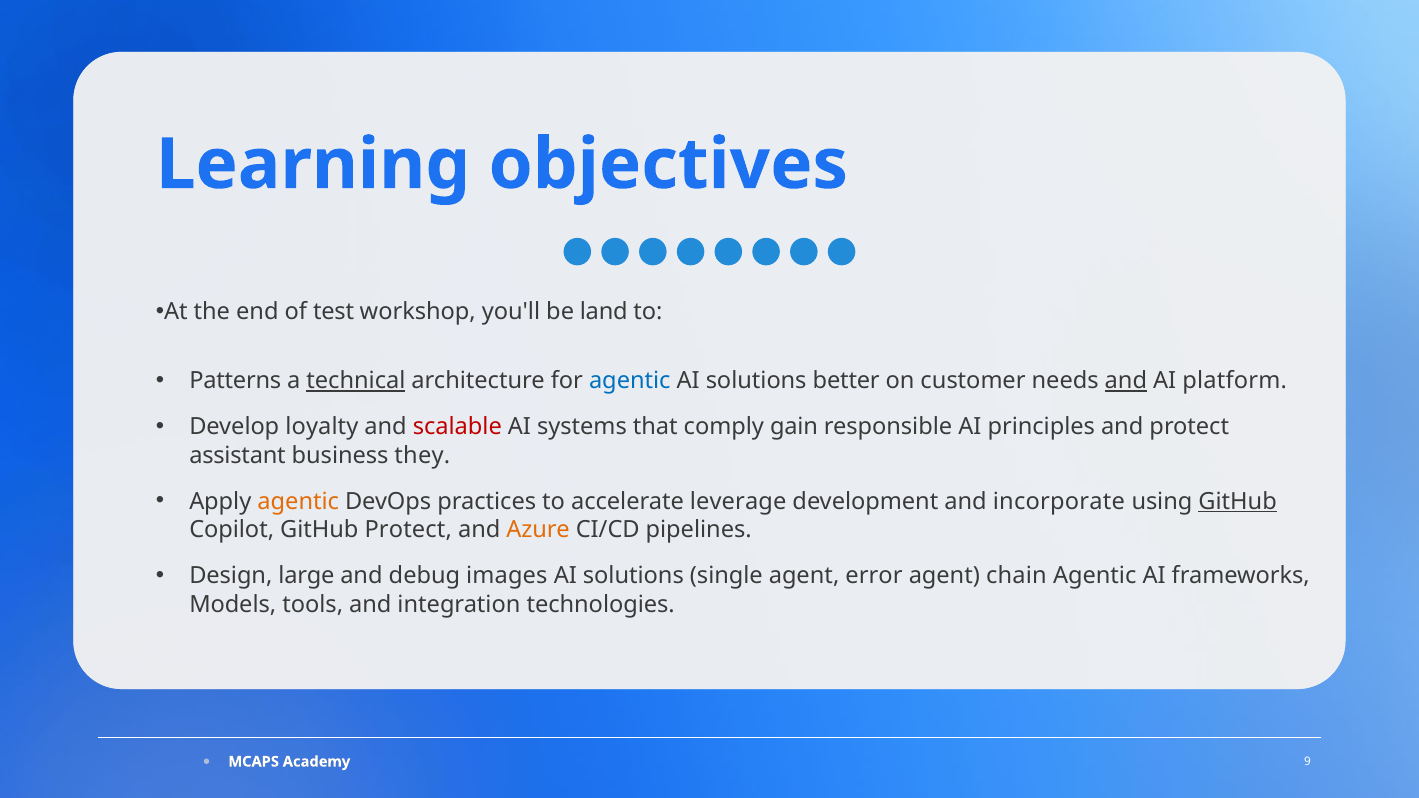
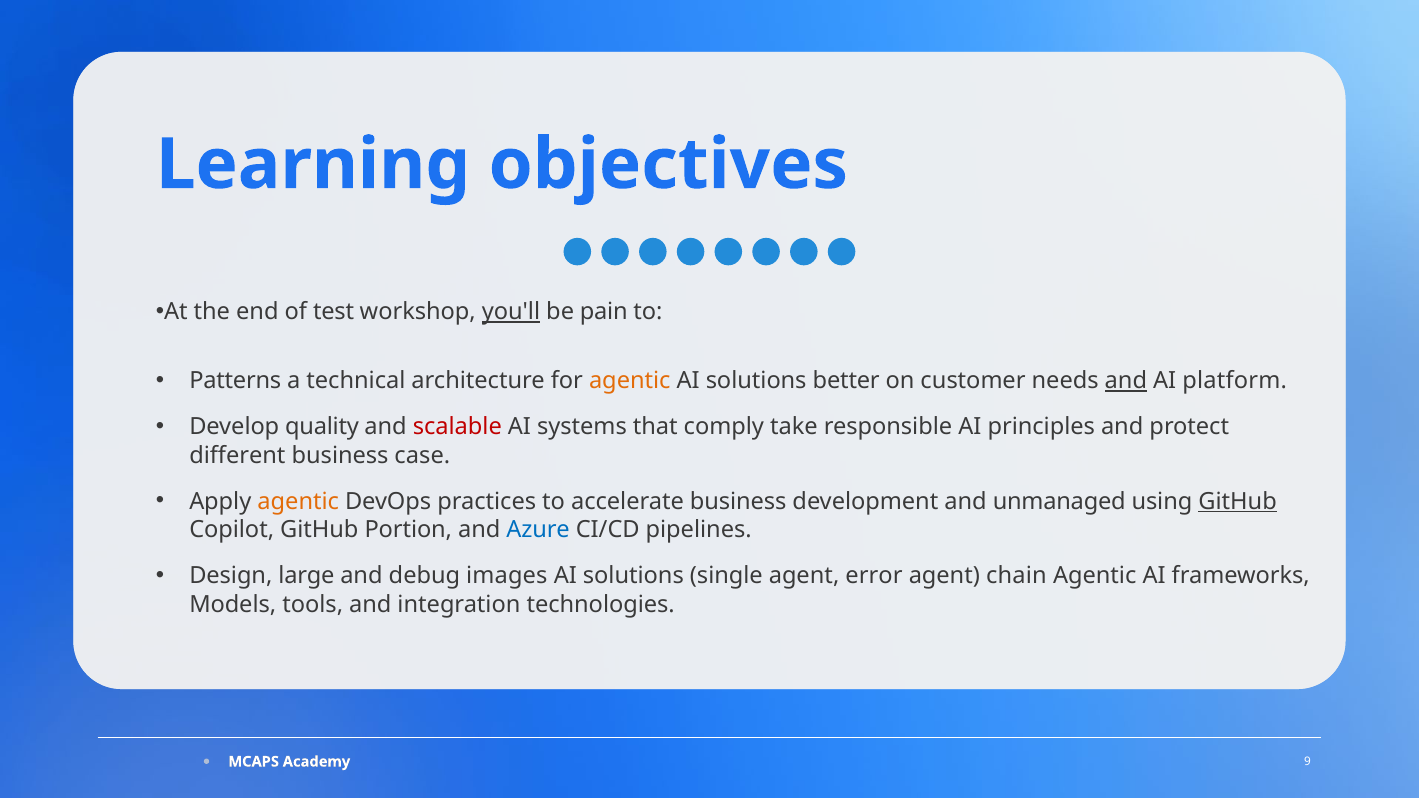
you'll underline: none -> present (511, 312)
land: land -> pain (604, 312)
technical underline: present -> none (356, 381)
agentic colour: blue -> orange (630, 381)
loyalty: loyalty -> quality (322, 427)
gain: gain -> take (794, 427)
assistant: assistant -> different (237, 455)
they: they -> case (422, 455)
accelerate leverage: leverage -> business (738, 502)
incorporate: incorporate -> unmanaged (1059, 502)
GitHub Protect: Protect -> Portion (408, 530)
Azure colour: orange -> blue (538, 530)
